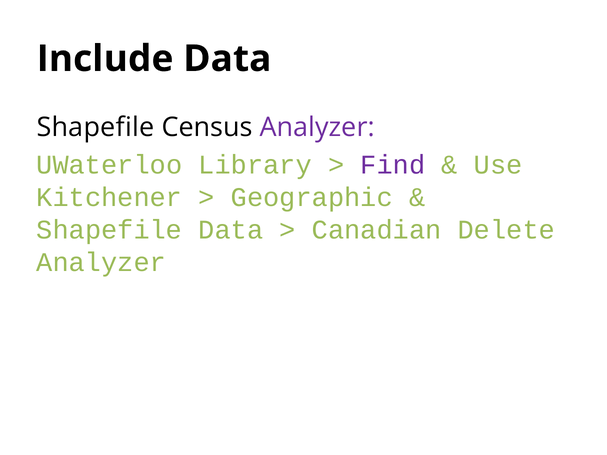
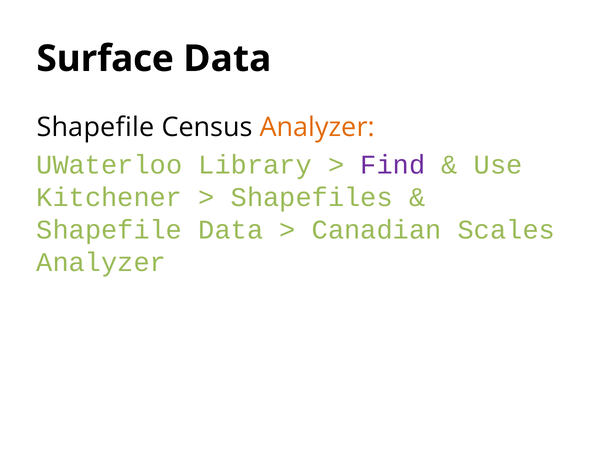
Include: Include -> Surface (105, 59)
Analyzer colour: purple -> orange (317, 127)
Geographic: Geographic -> Shapefiles (312, 198)
Delete: Delete -> Scales (506, 230)
